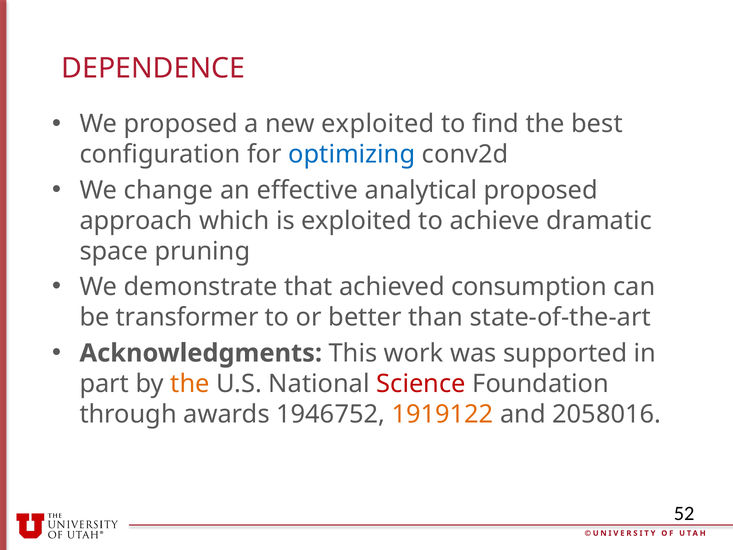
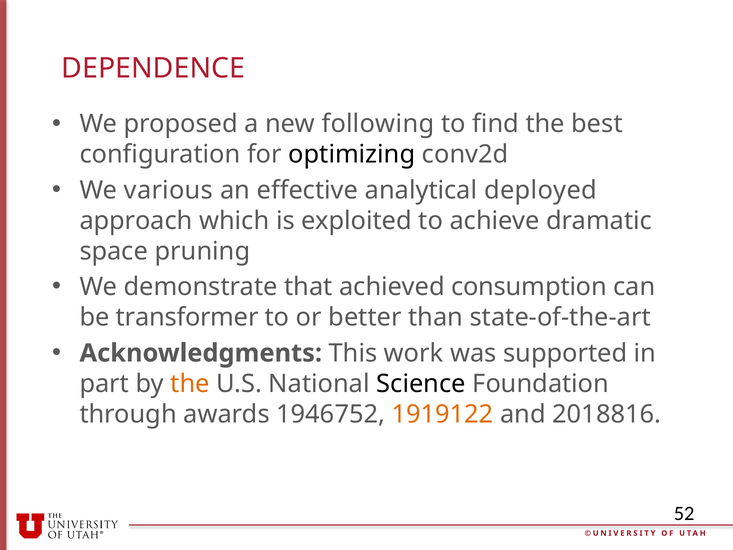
new exploited: exploited -> following (378, 124)
optimizing colour: blue -> black (352, 154)
change: change -> various (168, 190)
analytical proposed: proposed -> deployed (541, 190)
Science colour: red -> black (421, 384)
2058016: 2058016 -> 2018816 (607, 414)
